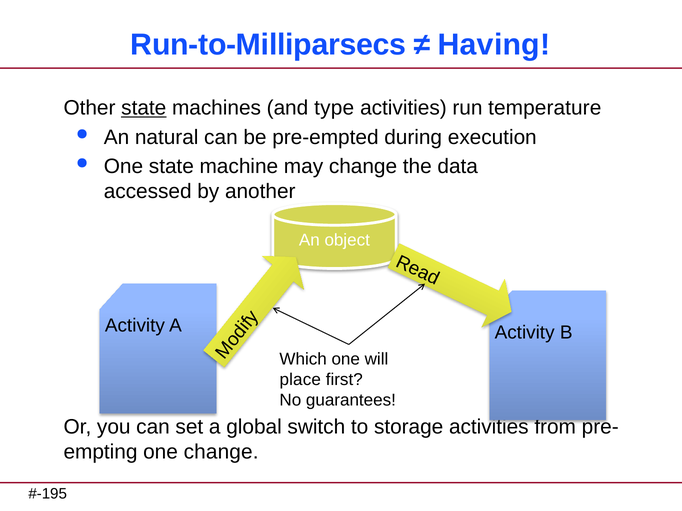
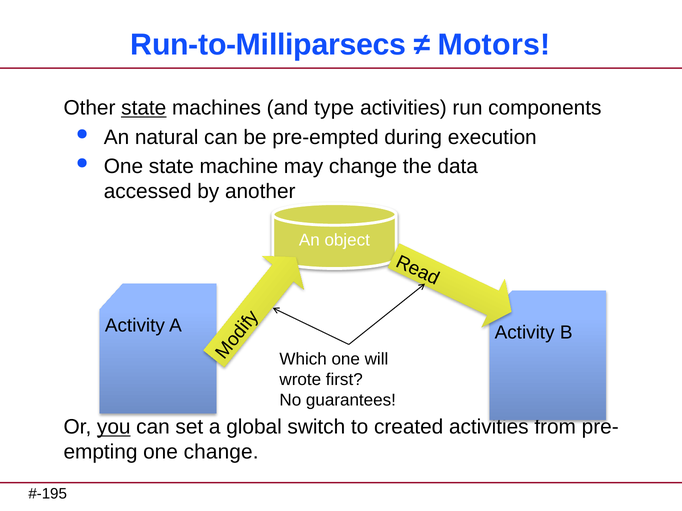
Having: Having -> Motors (494, 45)
temperature: temperature -> components (545, 108)
place: place -> wrote (300, 380)
you underline: none -> present (114, 427)
storage: storage -> created (409, 427)
